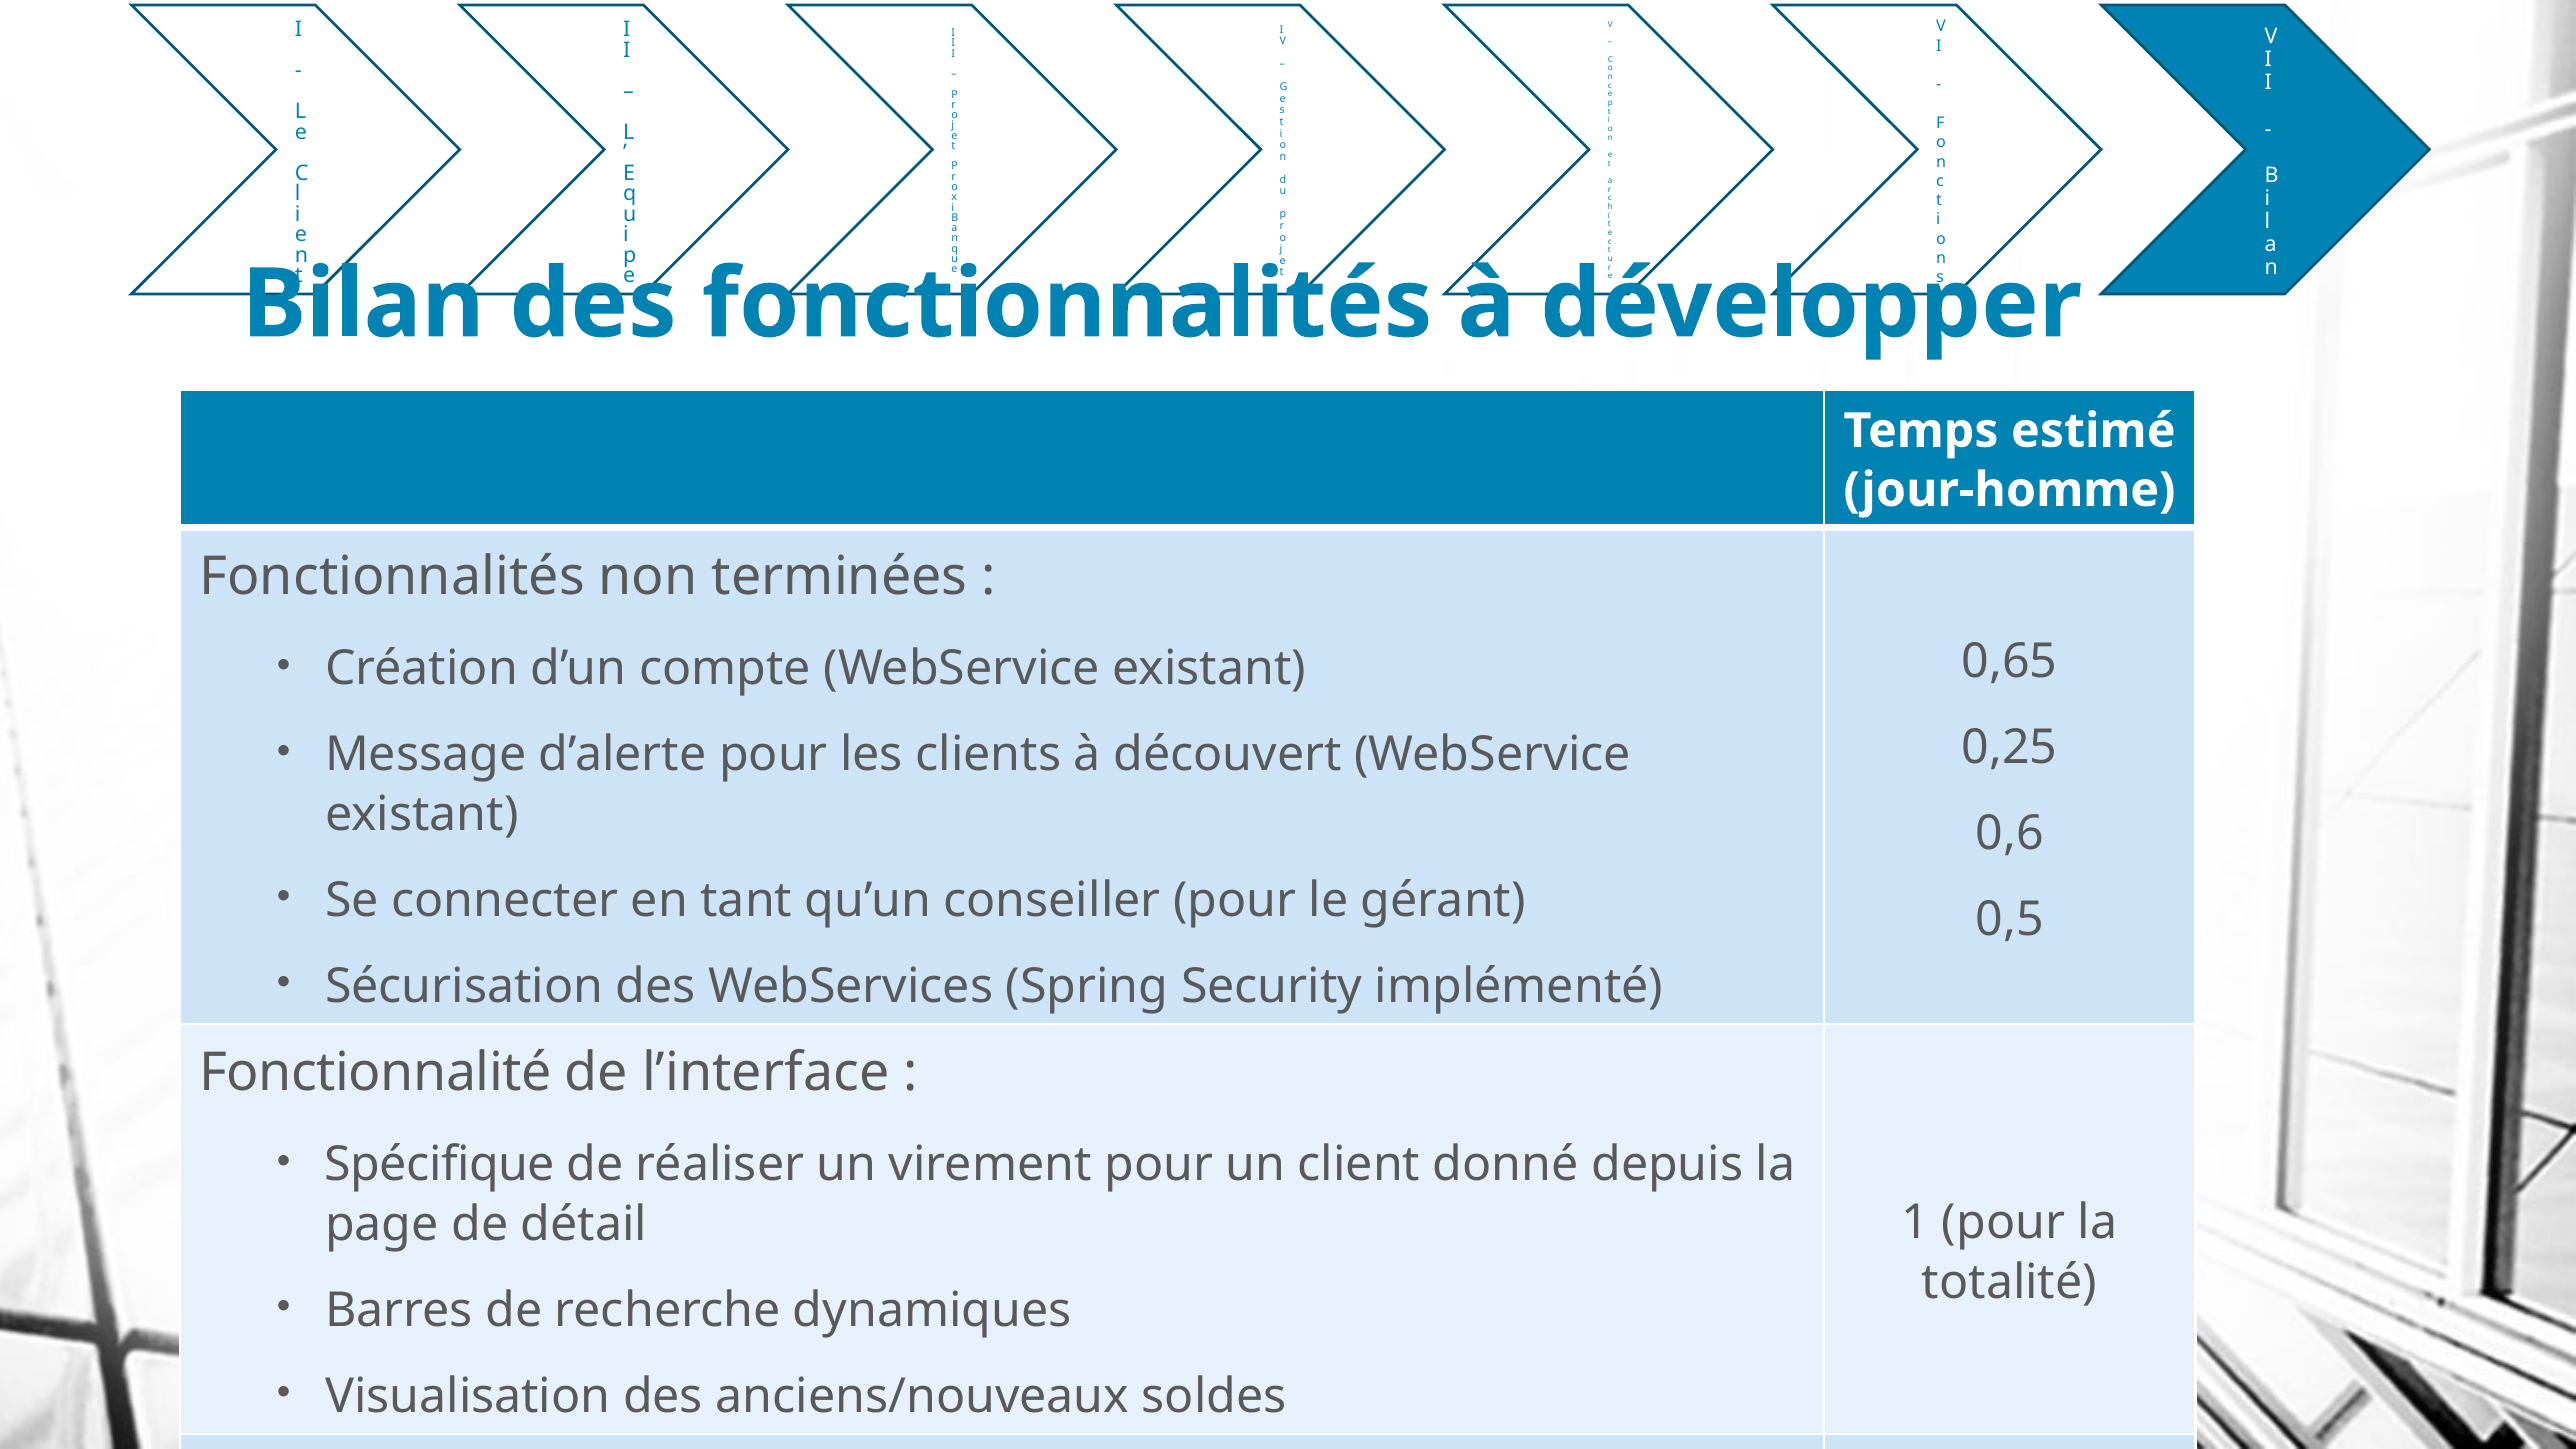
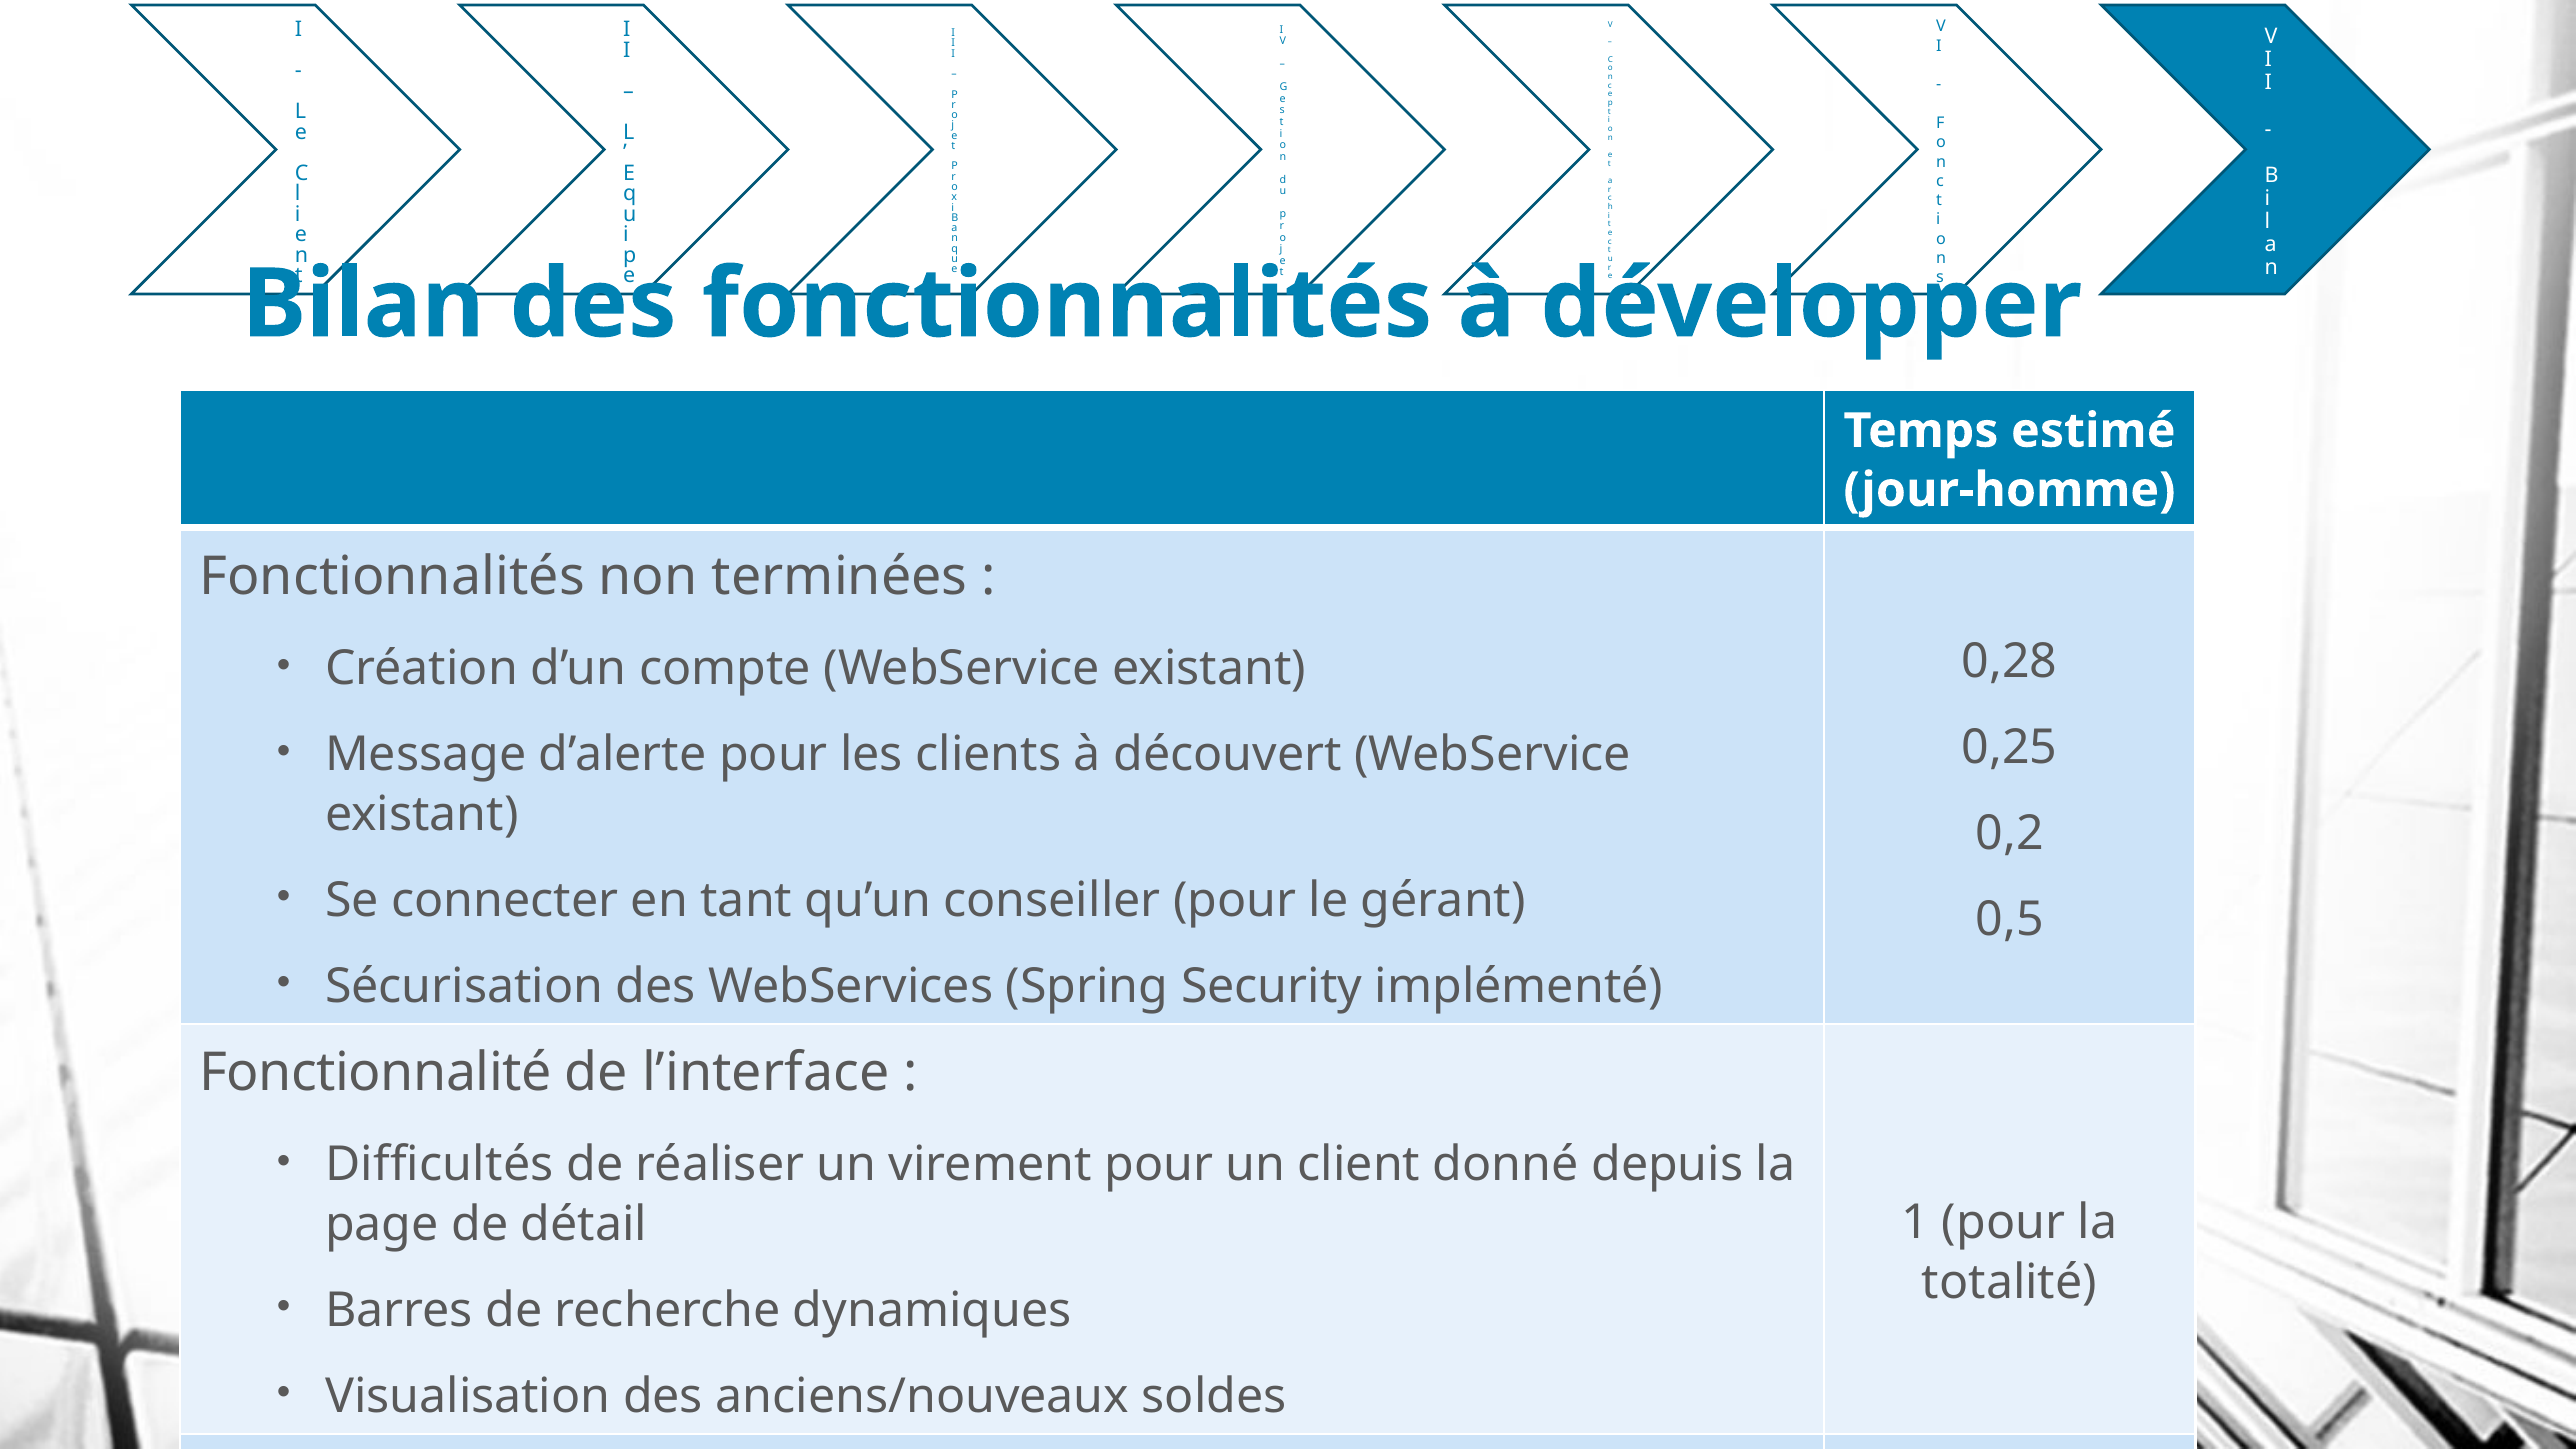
0,65: 0,65 -> 0,28 (2010, 661)
0,6: 0,6 -> 0,2 (2010, 833)
Spécifique: Spécifique -> Difficultés (439, 1165)
